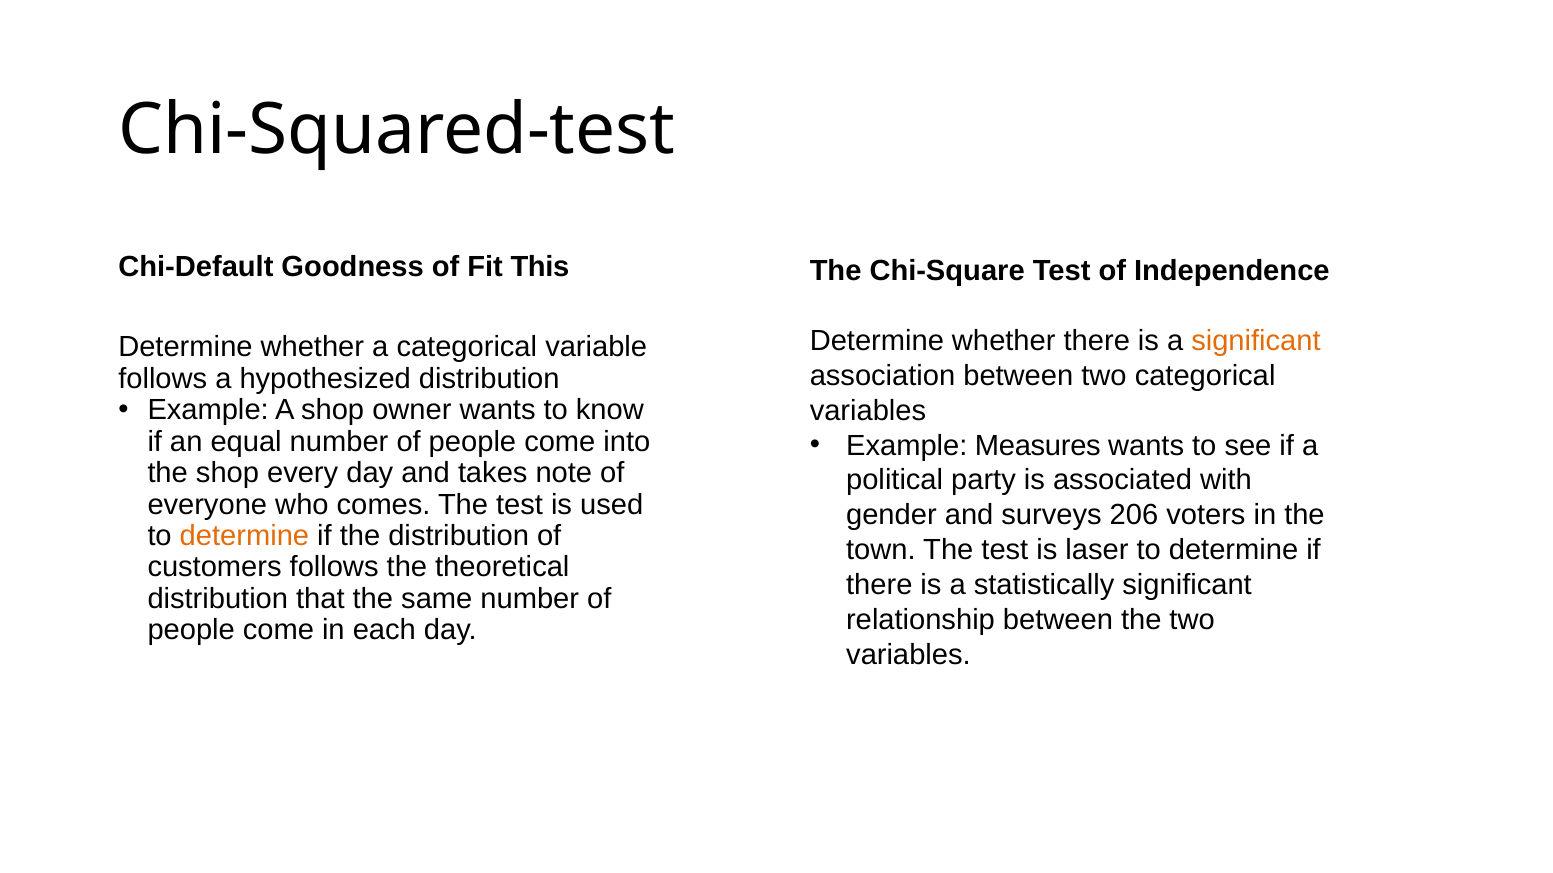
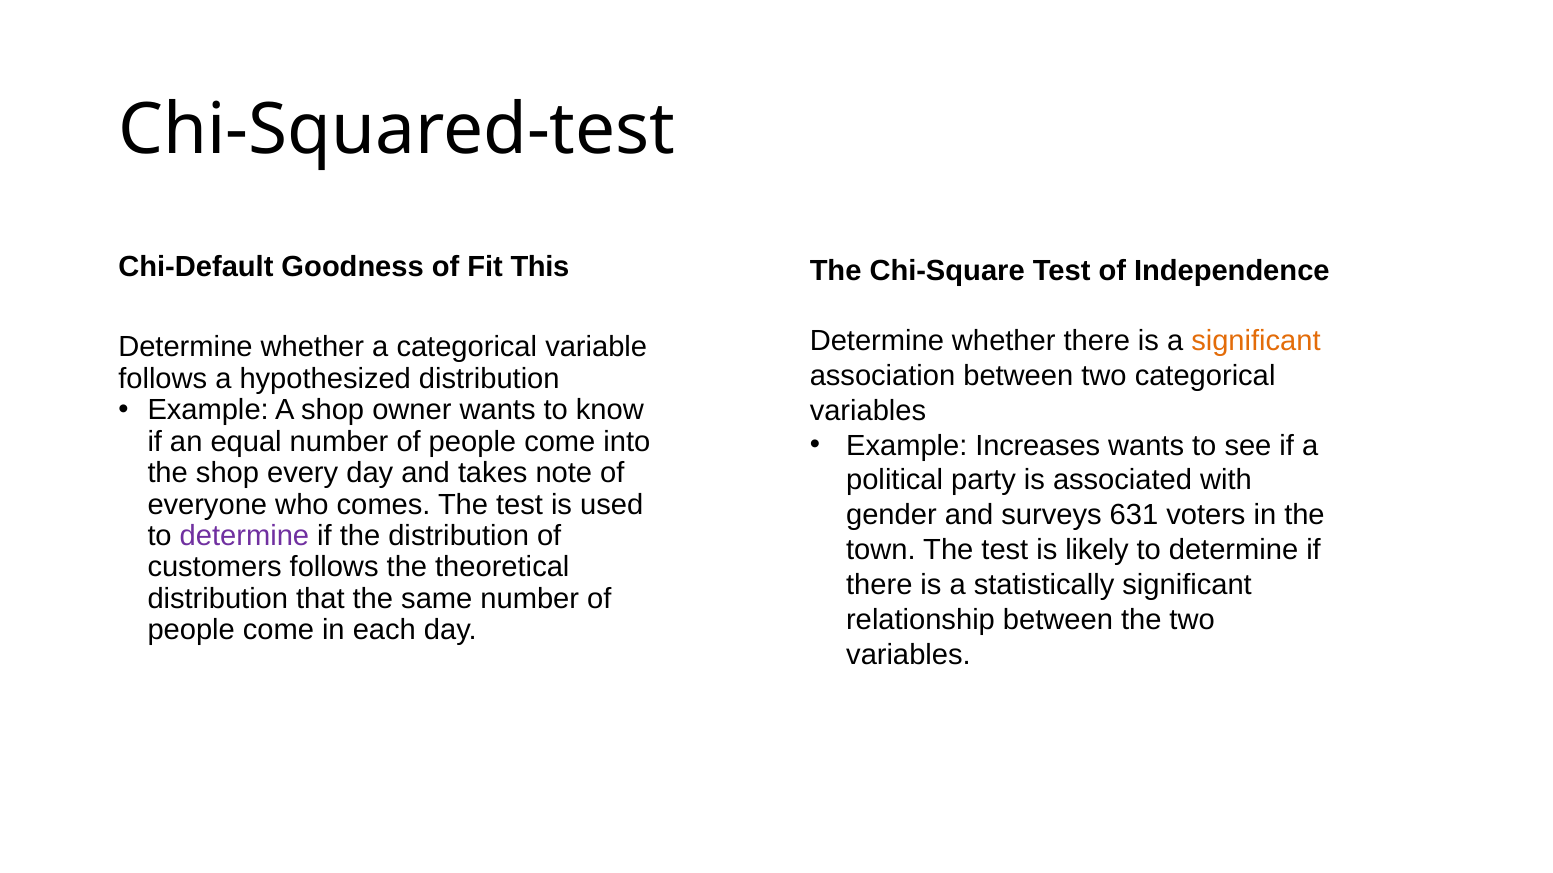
Measures: Measures -> Increases (1038, 446)
206: 206 -> 631 (1134, 516)
determine colour: orange -> purple (244, 536)
laser: laser -> likely (1097, 551)
